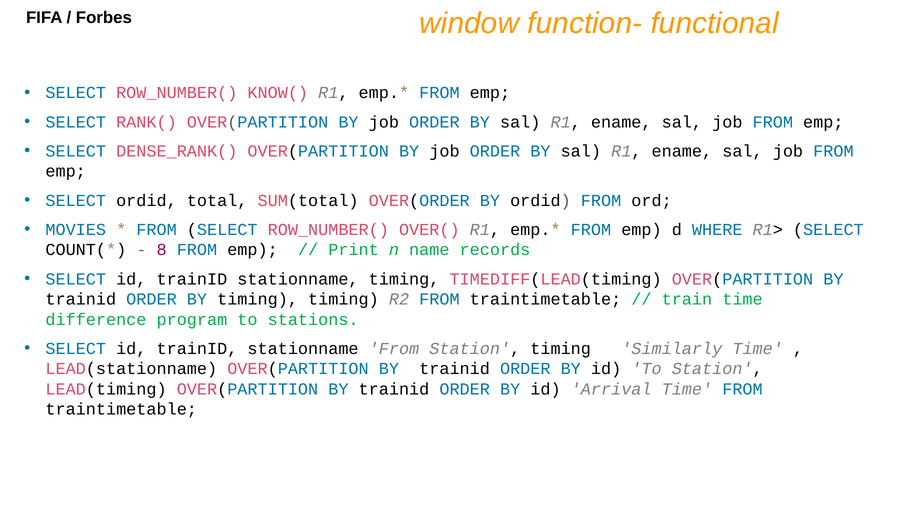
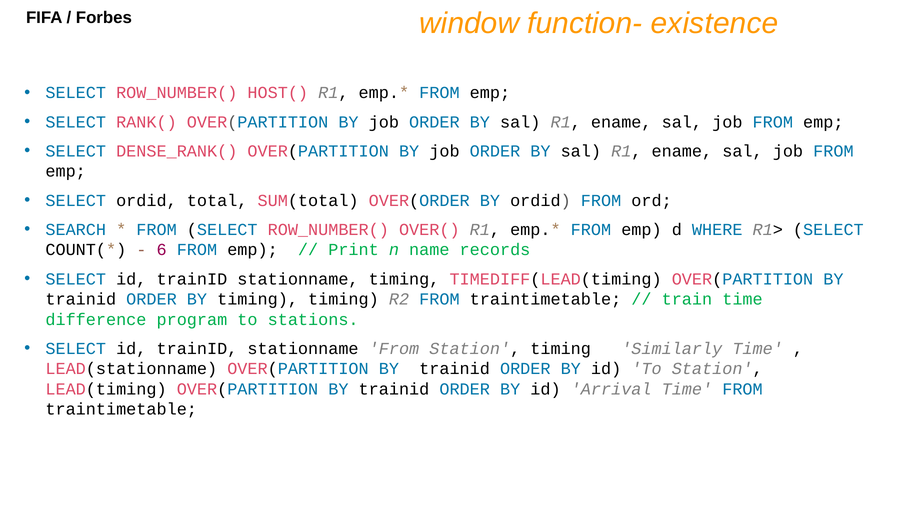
functional: functional -> existence (715, 23)
KNOW(: KNOW( -> HOST( (278, 93)
MOVIES: MOVIES -> SEARCH (76, 230)
8: 8 -> 6 (162, 250)
